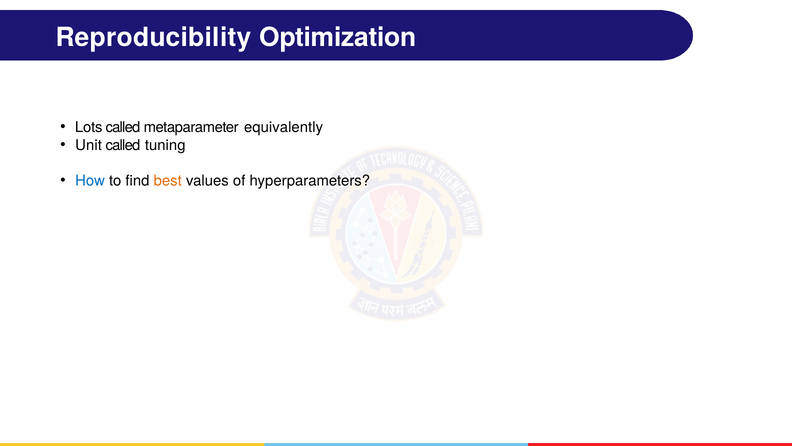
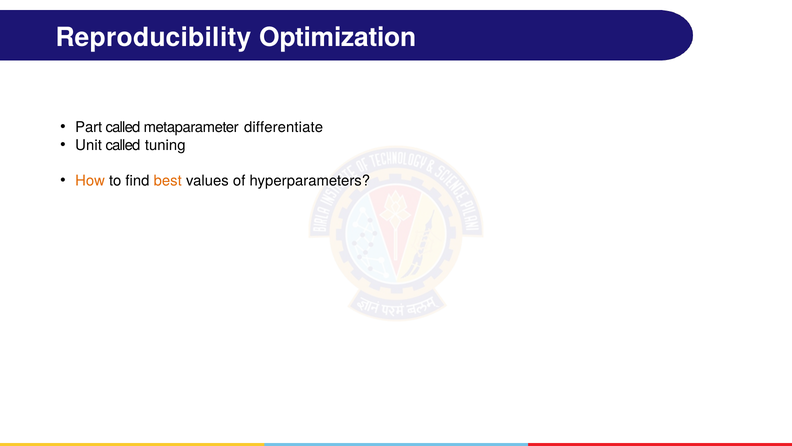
Lots: Lots -> Part (89, 127)
equivalently: equivalently -> differentiate (284, 127)
How colour: blue -> orange (90, 181)
